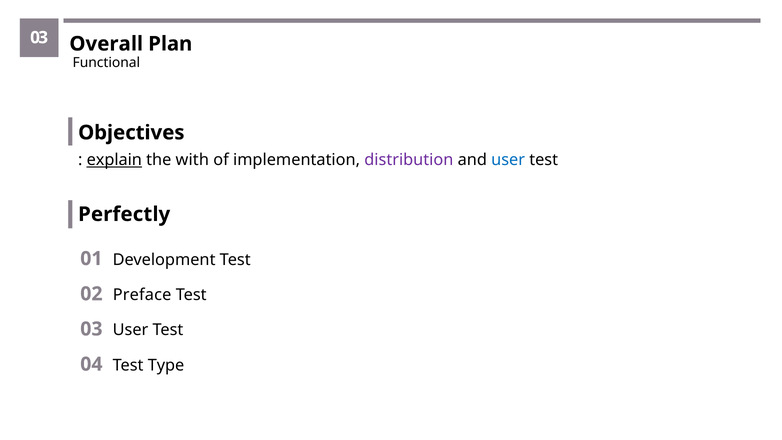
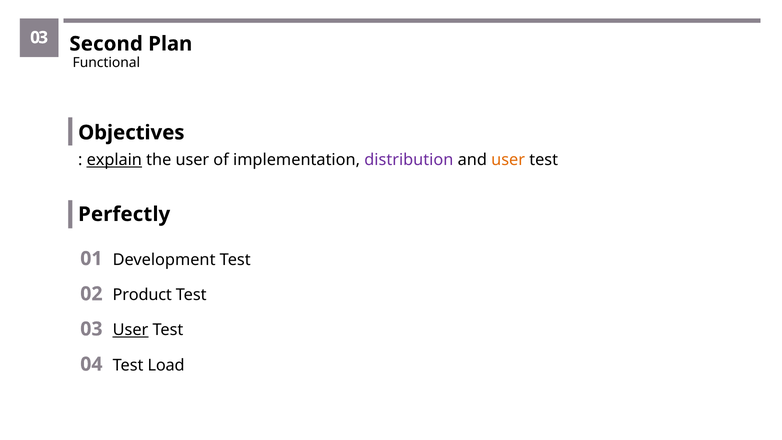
Overall: Overall -> Second (106, 44)
the with: with -> user (192, 160)
user colour: blue -> orange (508, 160)
Preface: Preface -> Product (142, 295)
User underline: none -> present (131, 330)
Type: Type -> Load (166, 365)
